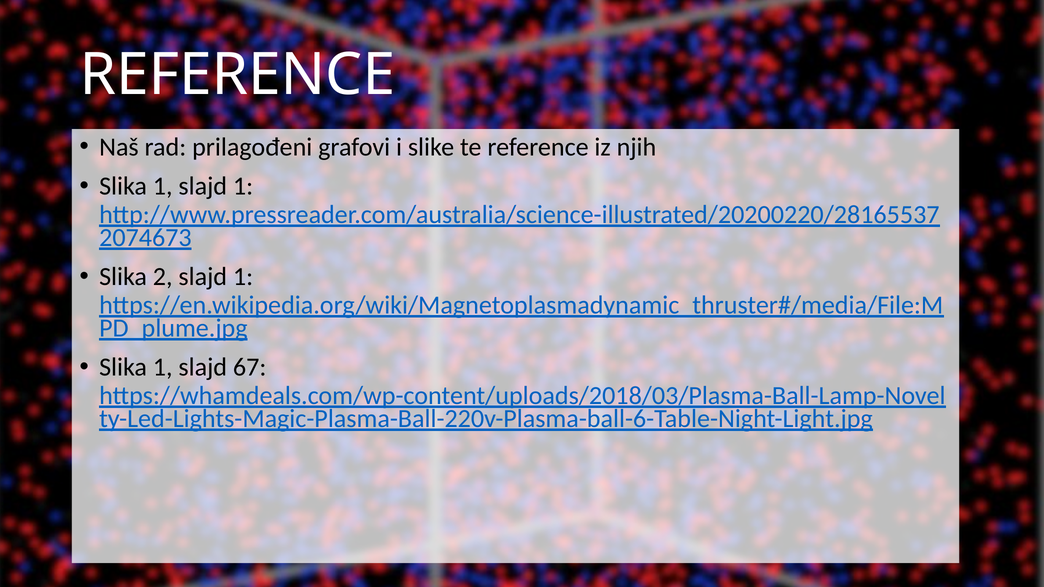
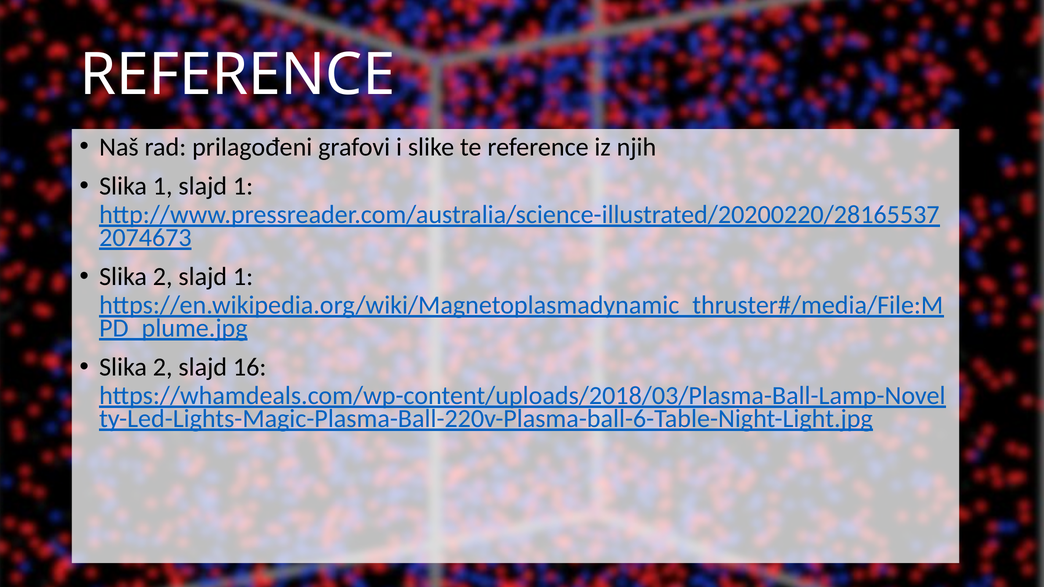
1: 1 -> 2 (163, 367)
67: 67 -> 16 (250, 367)
